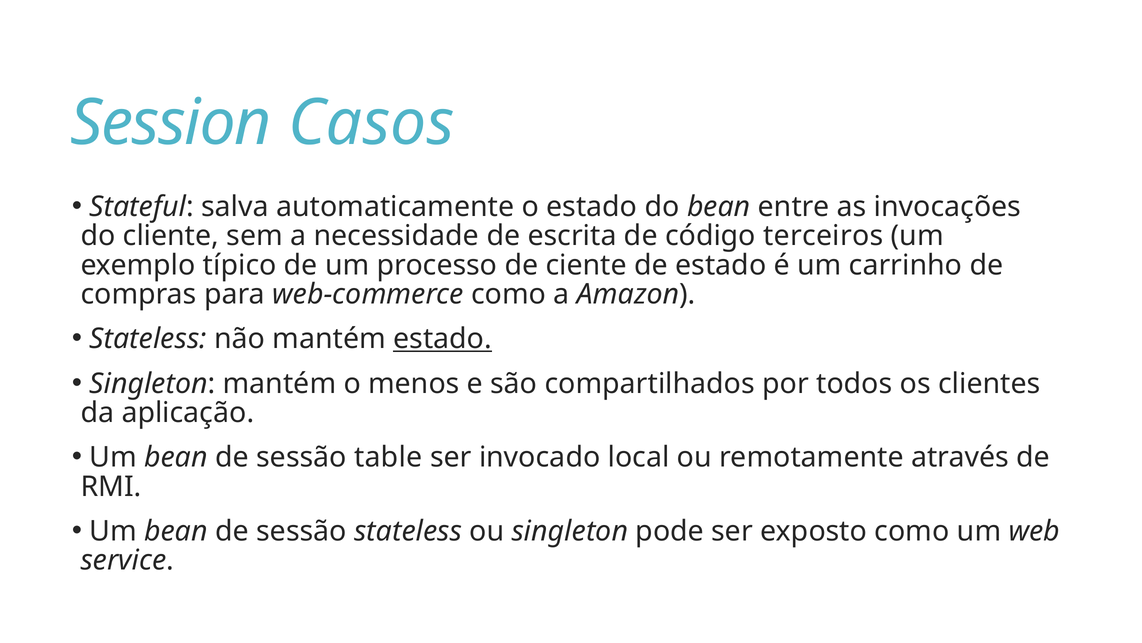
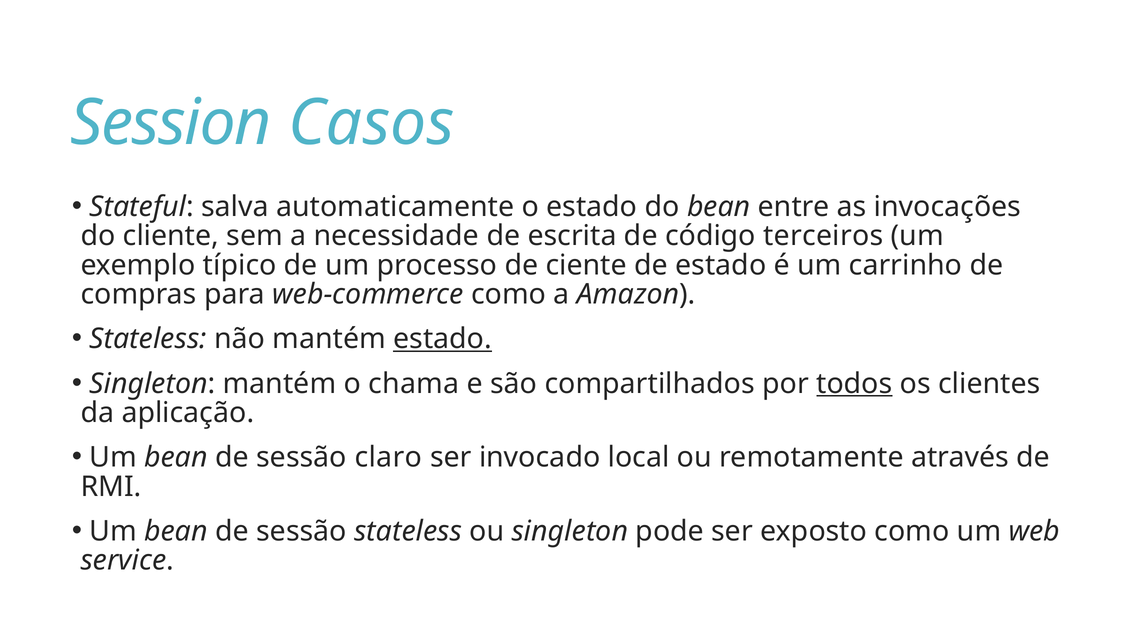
menos: menos -> chama (414, 383)
todos underline: none -> present (854, 383)
table: table -> claro (388, 457)
